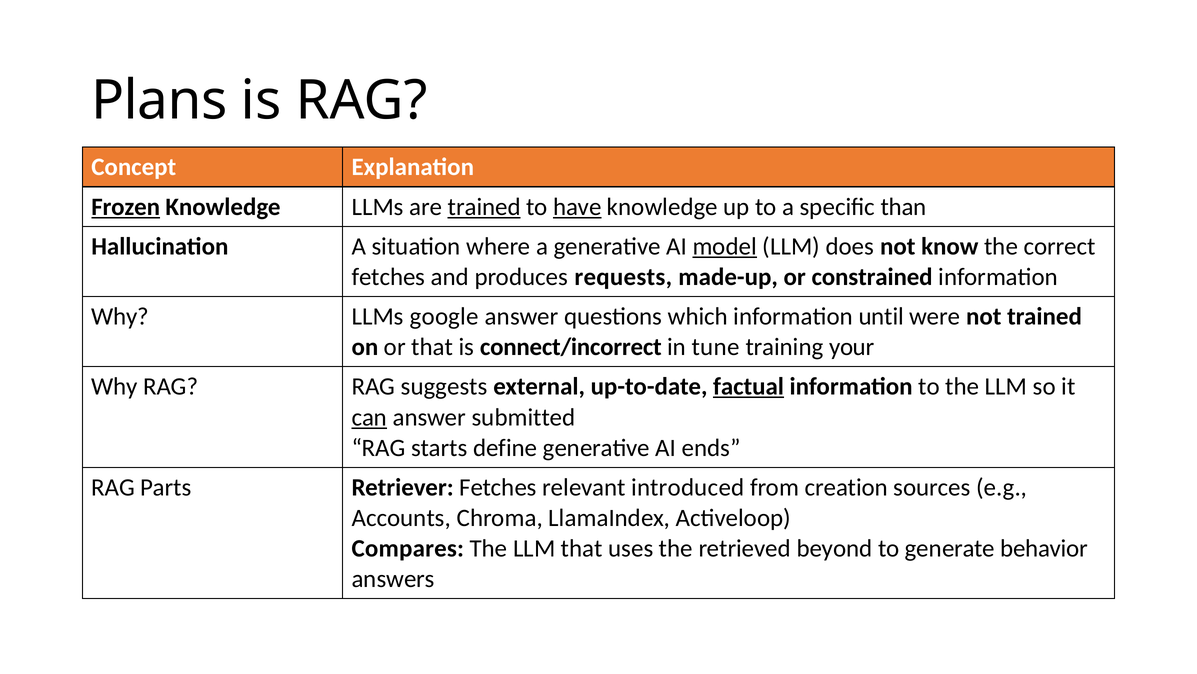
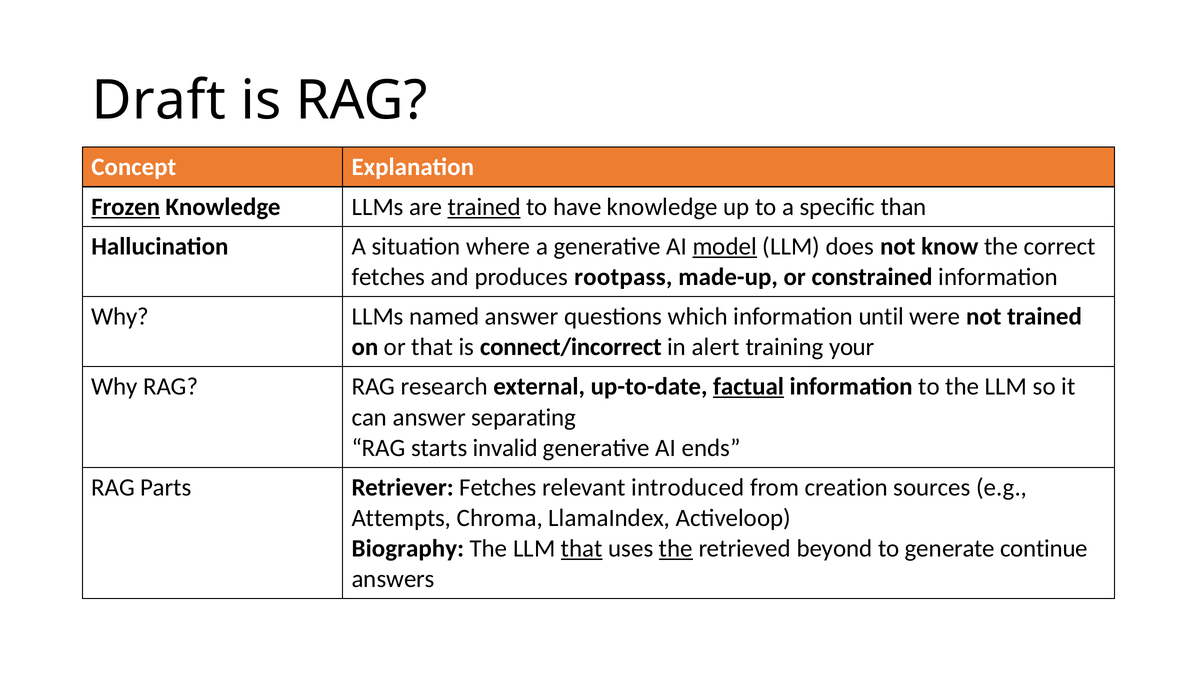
Plans: Plans -> Draft (159, 101)
have underline: present -> none (577, 207)
requests: requests -> rootpass (623, 277)
google: google -> named (444, 316)
tune: tune -> alert (716, 347)
suggests: suggests -> research (444, 386)
can underline: present -> none (369, 417)
submitted: submitted -> separating (524, 417)
define: define -> invalid (505, 447)
Accounts: Accounts -> Attempts (401, 518)
Compares: Compares -> Biography (408, 548)
that underline: none -> present (582, 548)
the underline: none -> present (676, 548)
behavior: behavior -> continue (1044, 548)
